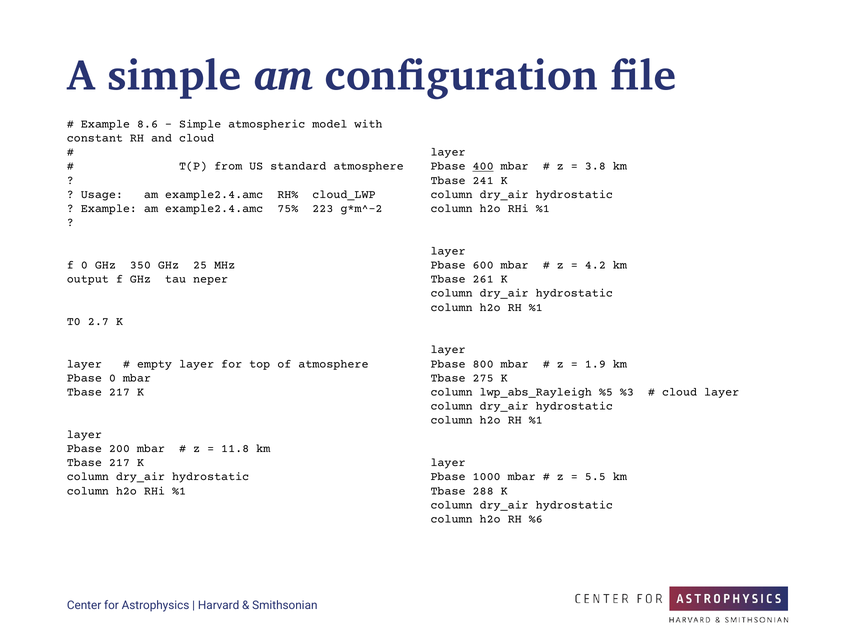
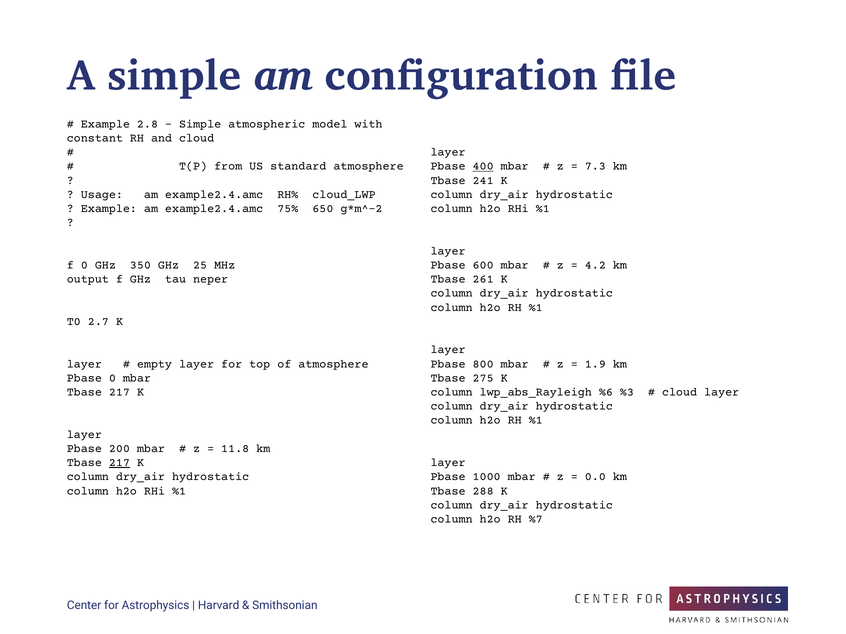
8.6: 8.6 -> 2.8 (147, 124)
3.8: 3.8 -> 7.3 (595, 166)
223: 223 -> 650 (323, 209)
%5: %5 -> %6 (606, 392)
217 underline: none -> present (119, 463)
5.5: 5.5 -> 0.0 (595, 477)
%6: %6 -> %7 (536, 519)
